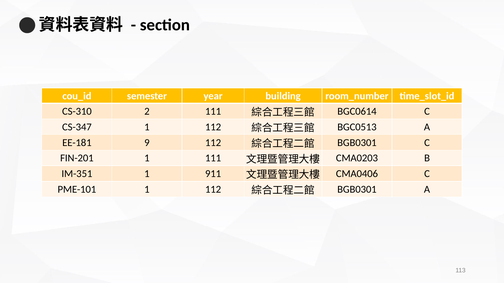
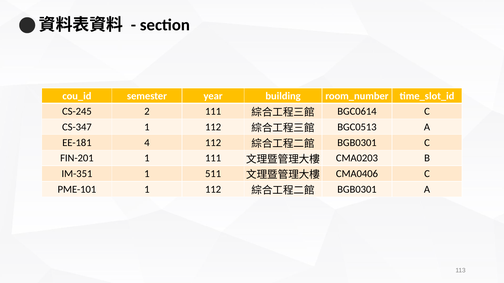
CS-310: CS-310 -> CS-245 (77, 112)
9: 9 -> 4 (147, 143)
911: 911 -> 511 (213, 174)
